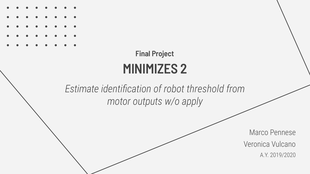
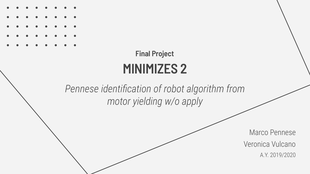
Estimate: Estimate -> Pennese (82, 89)
threshold: threshold -> algorithm (205, 89)
outputs: outputs -> yielding (148, 102)
